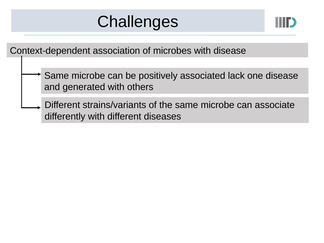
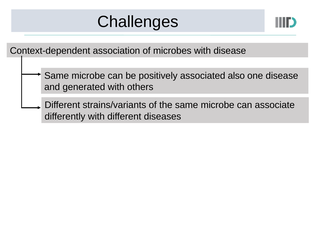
lack: lack -> also (236, 76)
